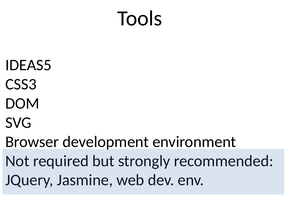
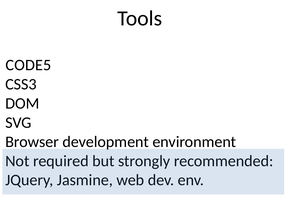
IDEAS5: IDEAS5 -> CODE5 (28, 65)
